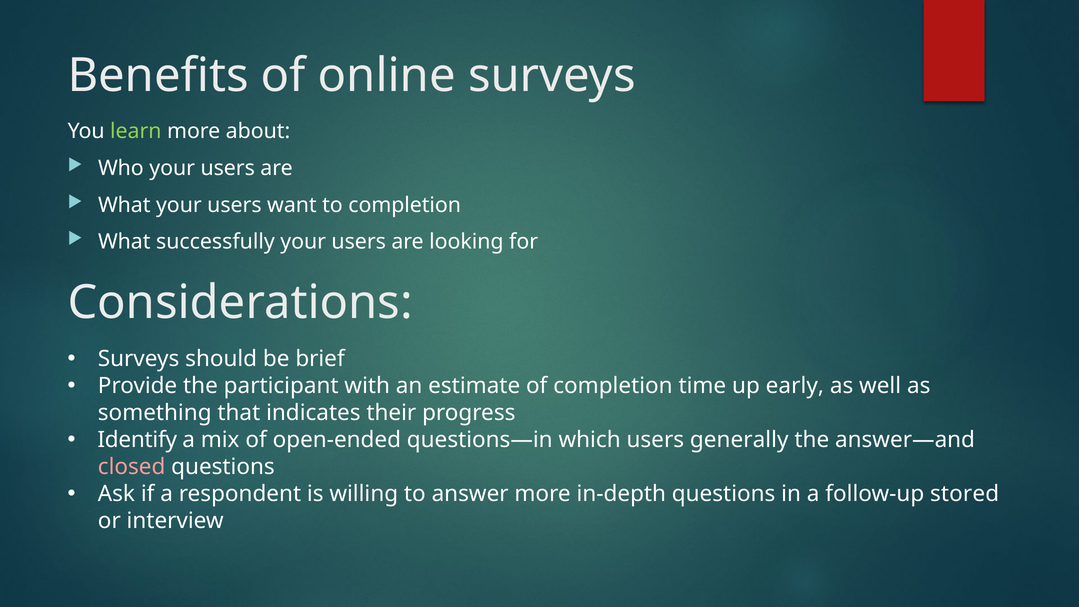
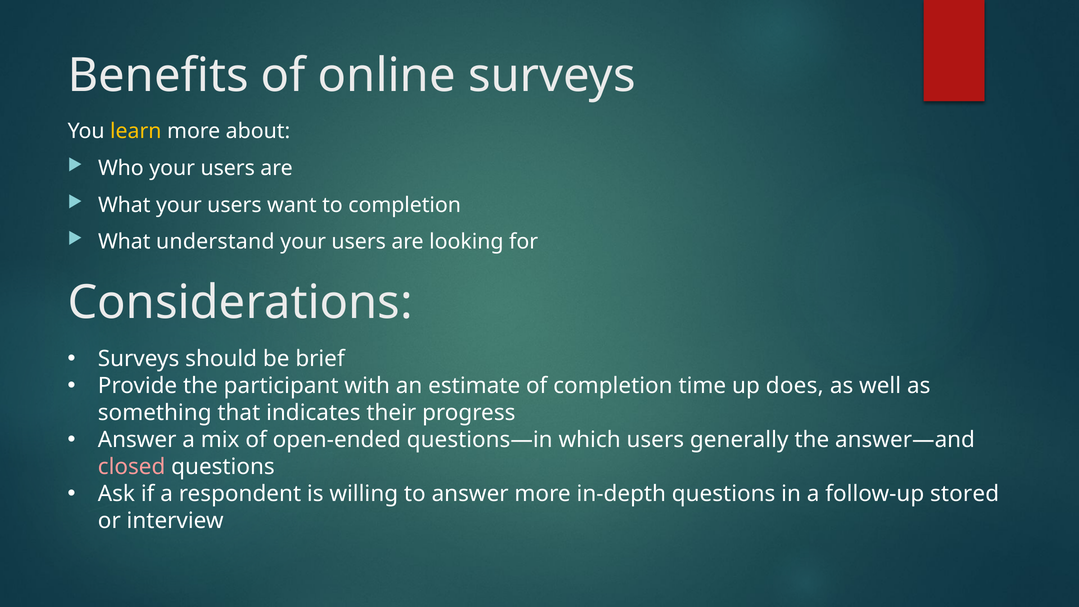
learn colour: light green -> yellow (136, 131)
successfully: successfully -> understand (215, 242)
early: early -> does (795, 386)
Identify: Identify -> Answer (137, 440)
